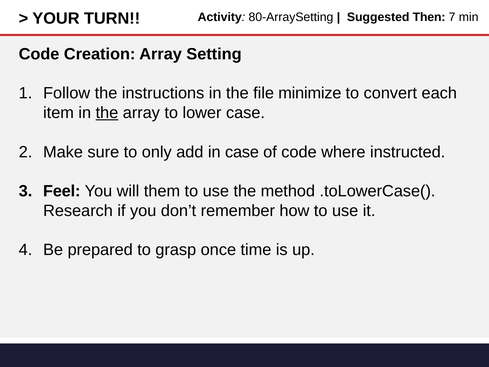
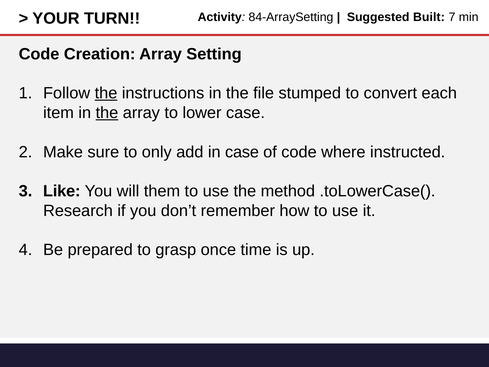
80-ArraySetting: 80-ArraySetting -> 84-ArraySetting (291, 17)
Then: Then -> Built (429, 17)
the underline: none -> present (106, 93)
minimize: minimize -> stumped (310, 93)
Feel: Feel -> Like (62, 191)
